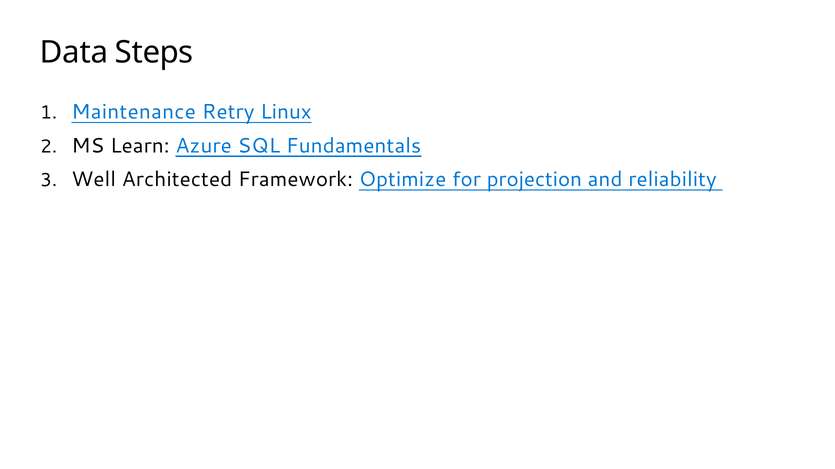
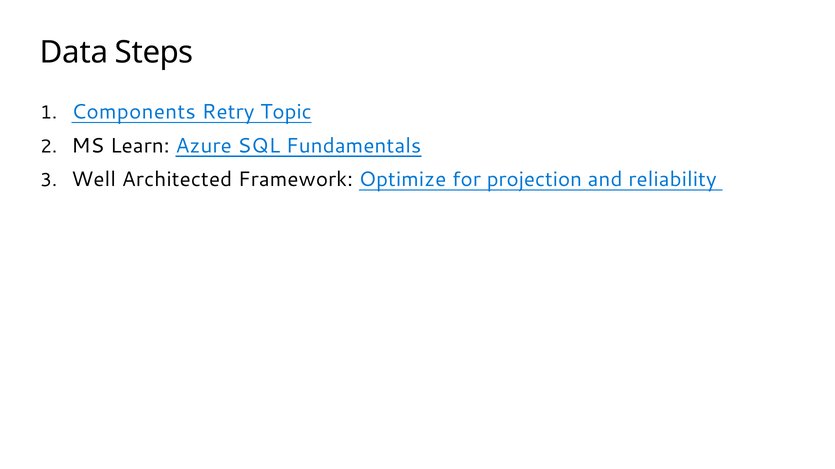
Maintenance: Maintenance -> Components (134, 112)
Linux: Linux -> Topic (286, 112)
